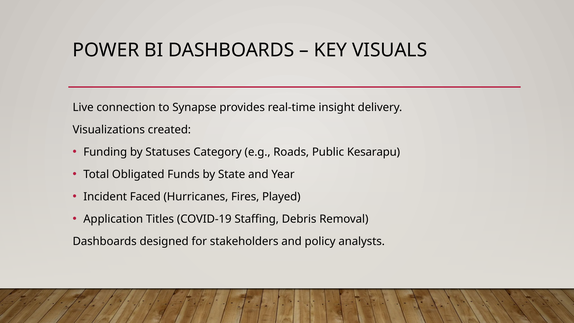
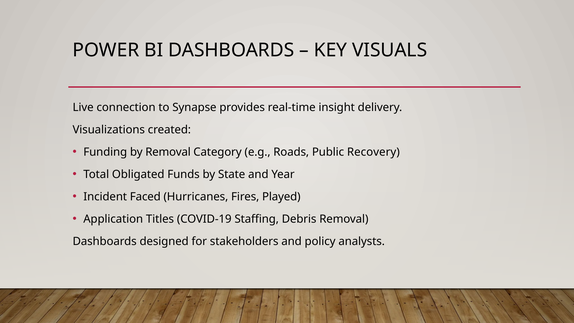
by Statuses: Statuses -> Removal (168, 152)
Kesarapu: Kesarapu -> Recovery (373, 152)
